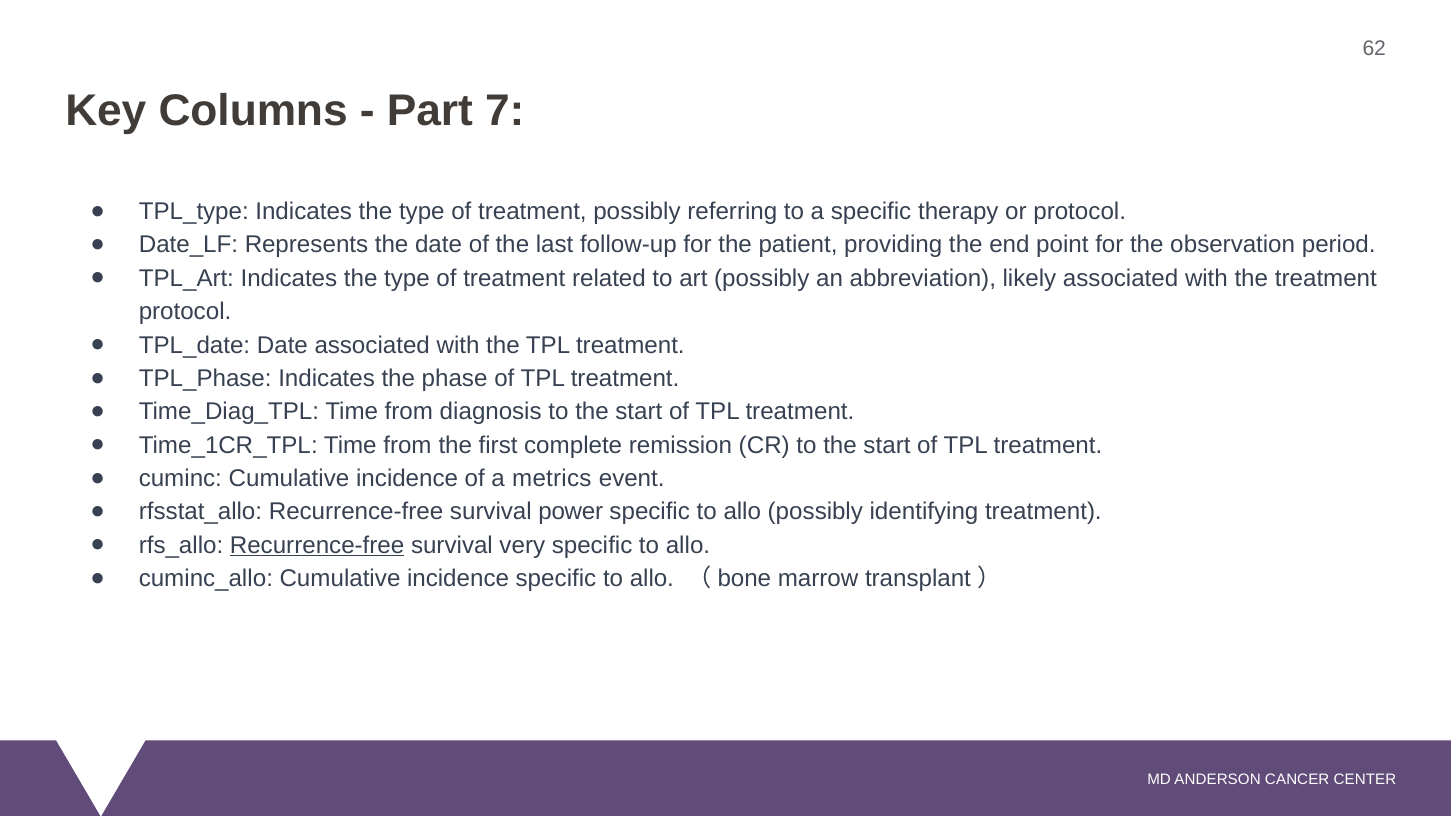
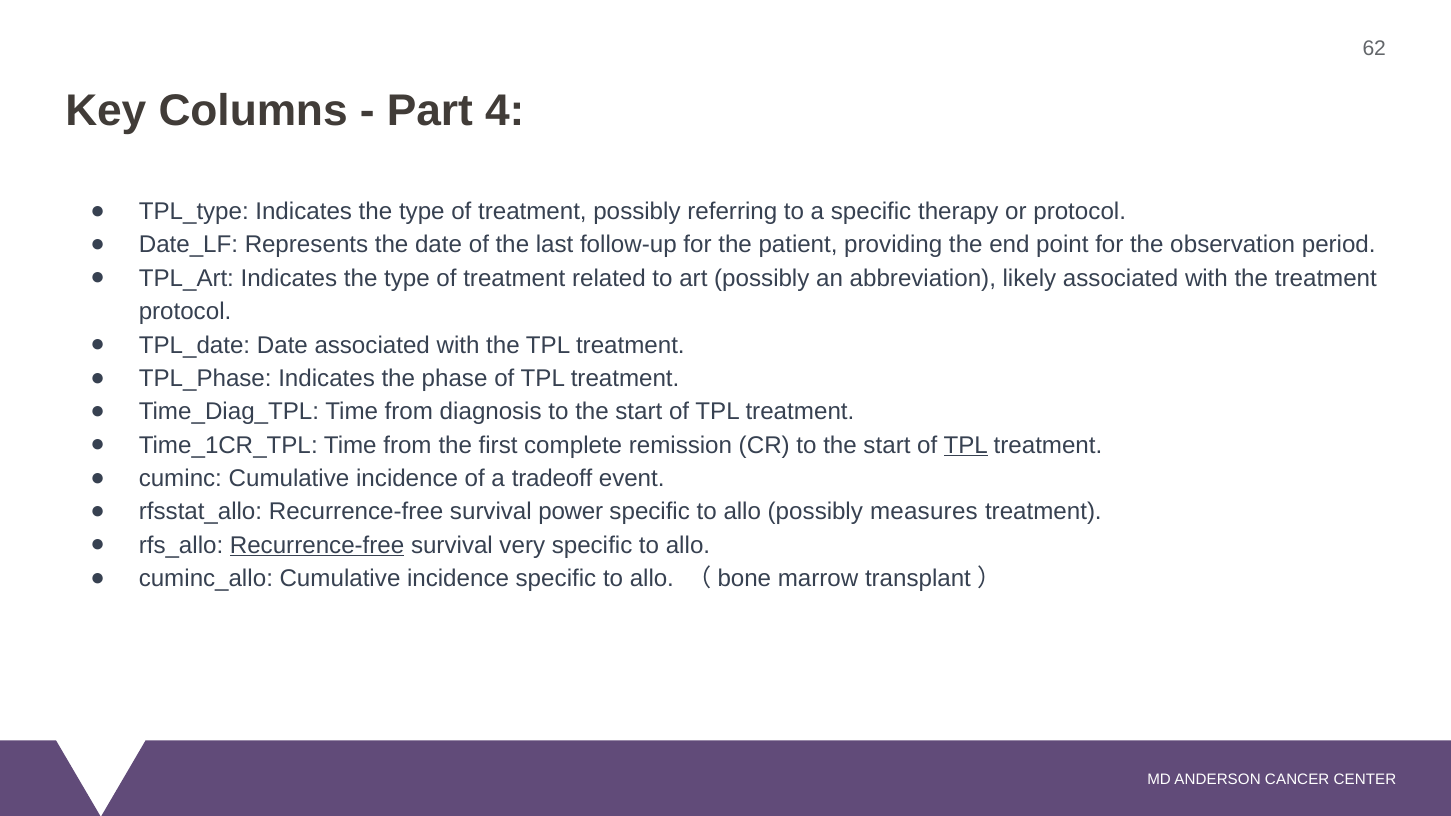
7: 7 -> 4 (505, 111)
TPL underline: none -> present (966, 445)
metrics: metrics -> tradeoff (552, 479)
identifying: identifying -> measures (924, 512)
